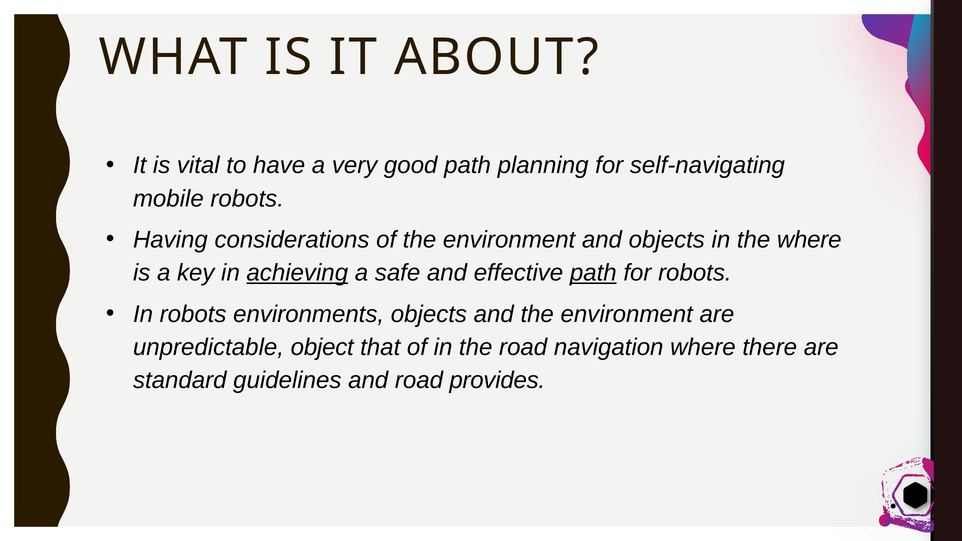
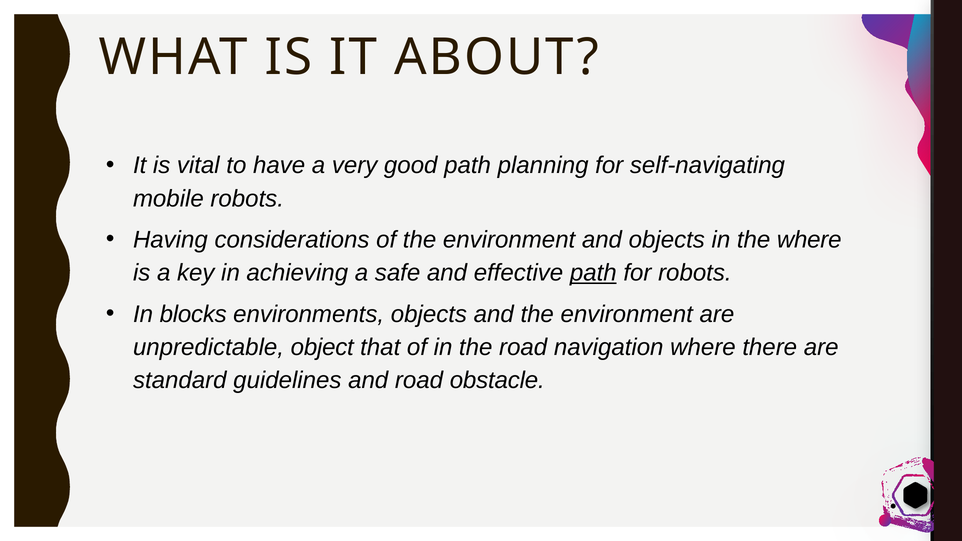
achieving underline: present -> none (297, 273)
In robots: robots -> blocks (193, 314)
provides: provides -> obstacle (497, 381)
